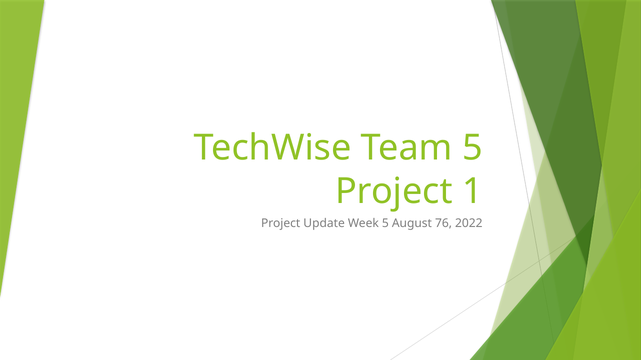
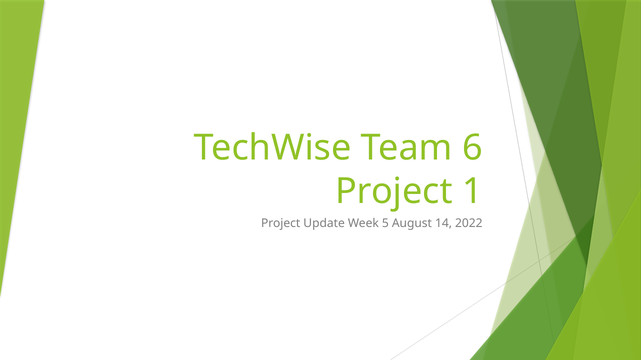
Team 5: 5 -> 6 (472, 148)
76: 76 -> 14 (444, 223)
